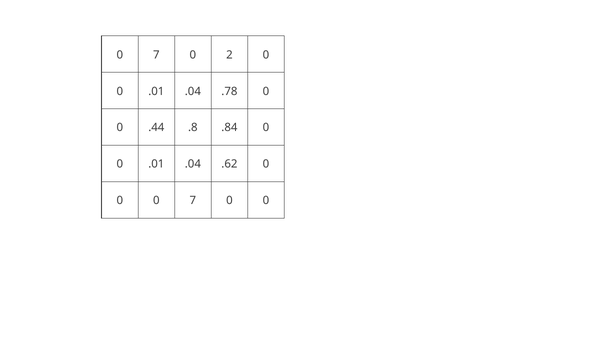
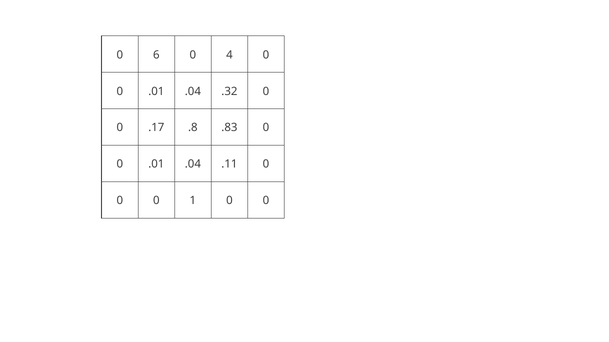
7: 7 -> 6 (156, 55)
2: 2 -> 4 (229, 55)
.78: .78 -> .32 (229, 91)
.44: .44 -> .17 (156, 128)
.84: .84 -> .83 (229, 128)
.62: .62 -> .11 (229, 164)
0 0 7: 7 -> 1 (193, 201)
